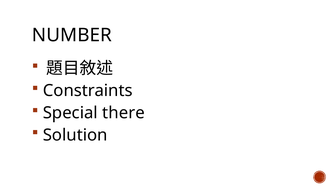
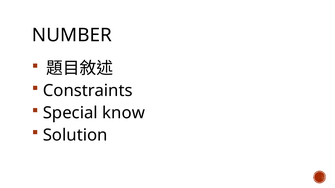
there: there -> know (124, 113)
